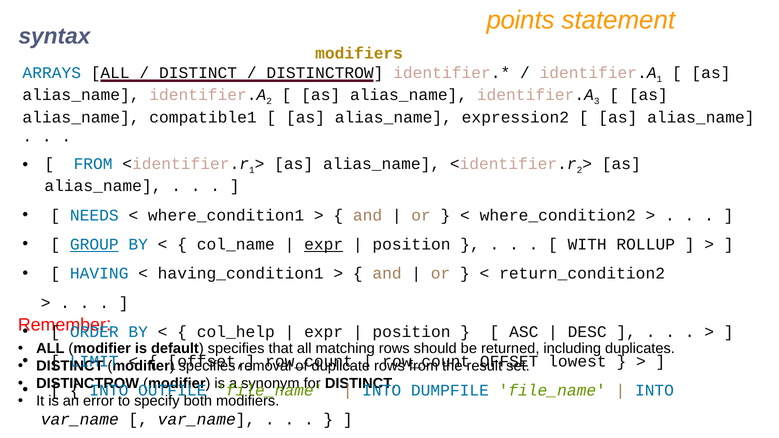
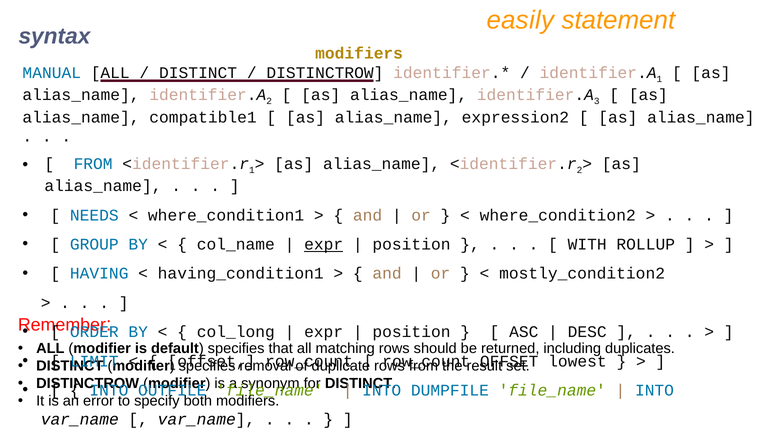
points: points -> easily (520, 20)
ARRAYS: ARRAYS -> MANUAL (52, 73)
GROUP underline: present -> none (94, 245)
return_condition2: return_condition2 -> mostly_condition2 (582, 274)
col_help: col_help -> col_long (236, 332)
